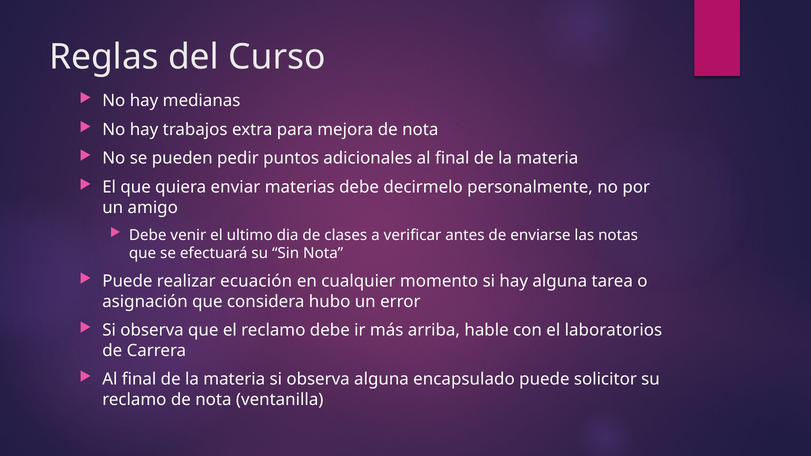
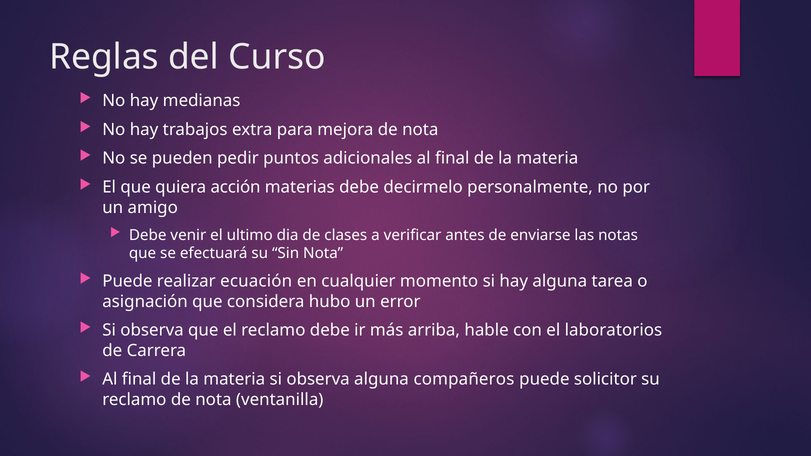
enviar: enviar -> acción (236, 187)
encapsulado: encapsulado -> compañeros (464, 379)
